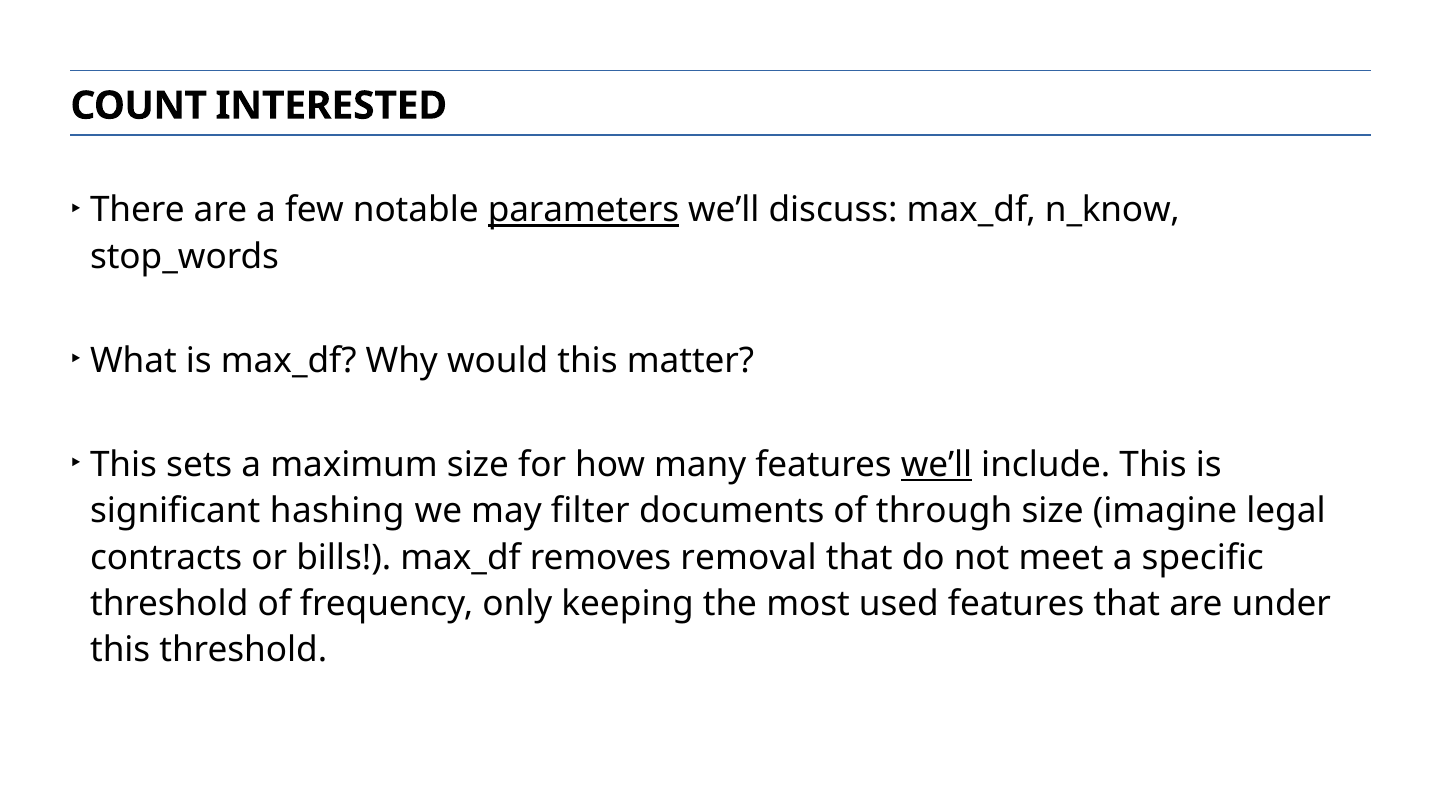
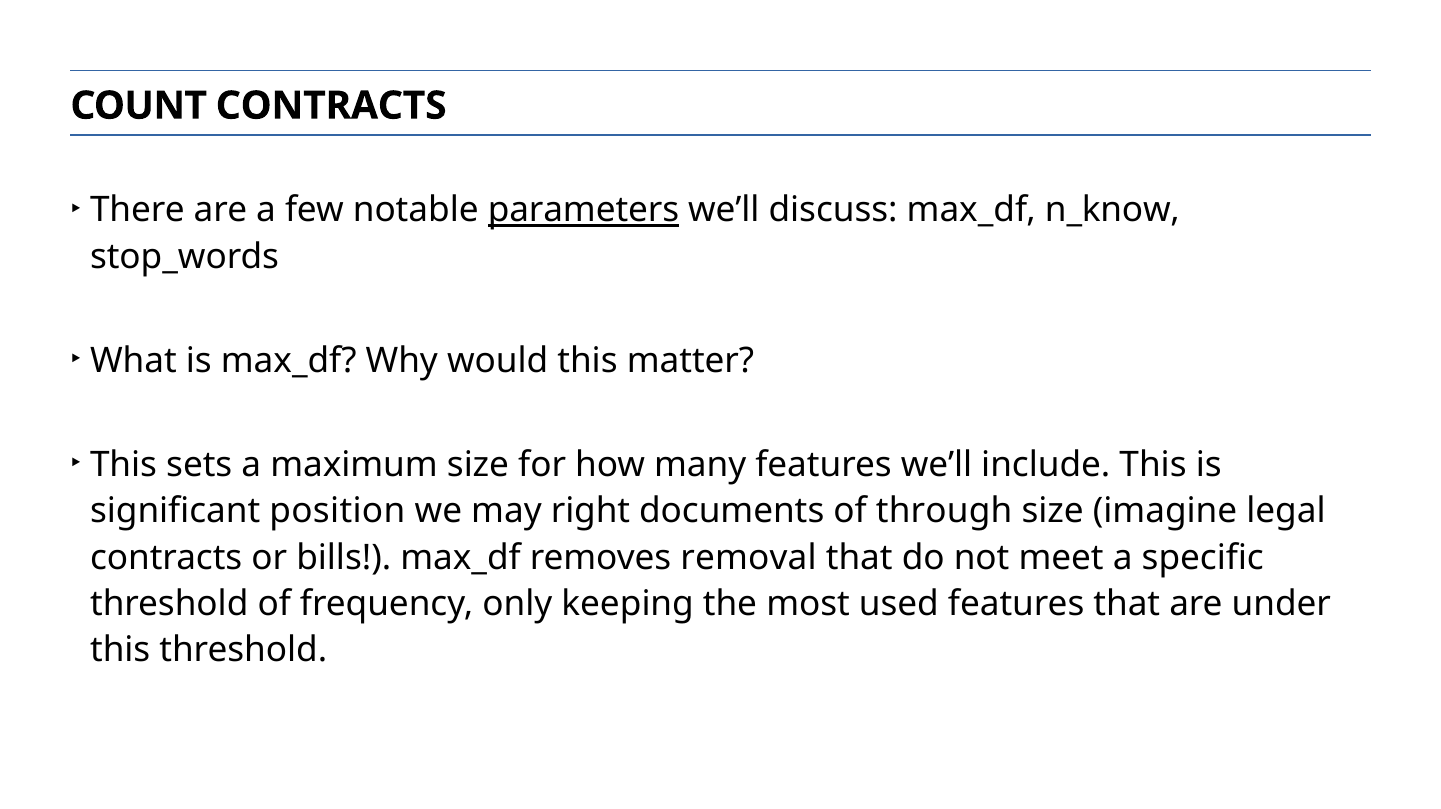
COUNT INTERESTED: INTERESTED -> CONTRACTS (331, 106)
we’ll underline: present -> none (936, 465)
hashing: hashing -> position (337, 511)
filter: filter -> right (590, 511)
